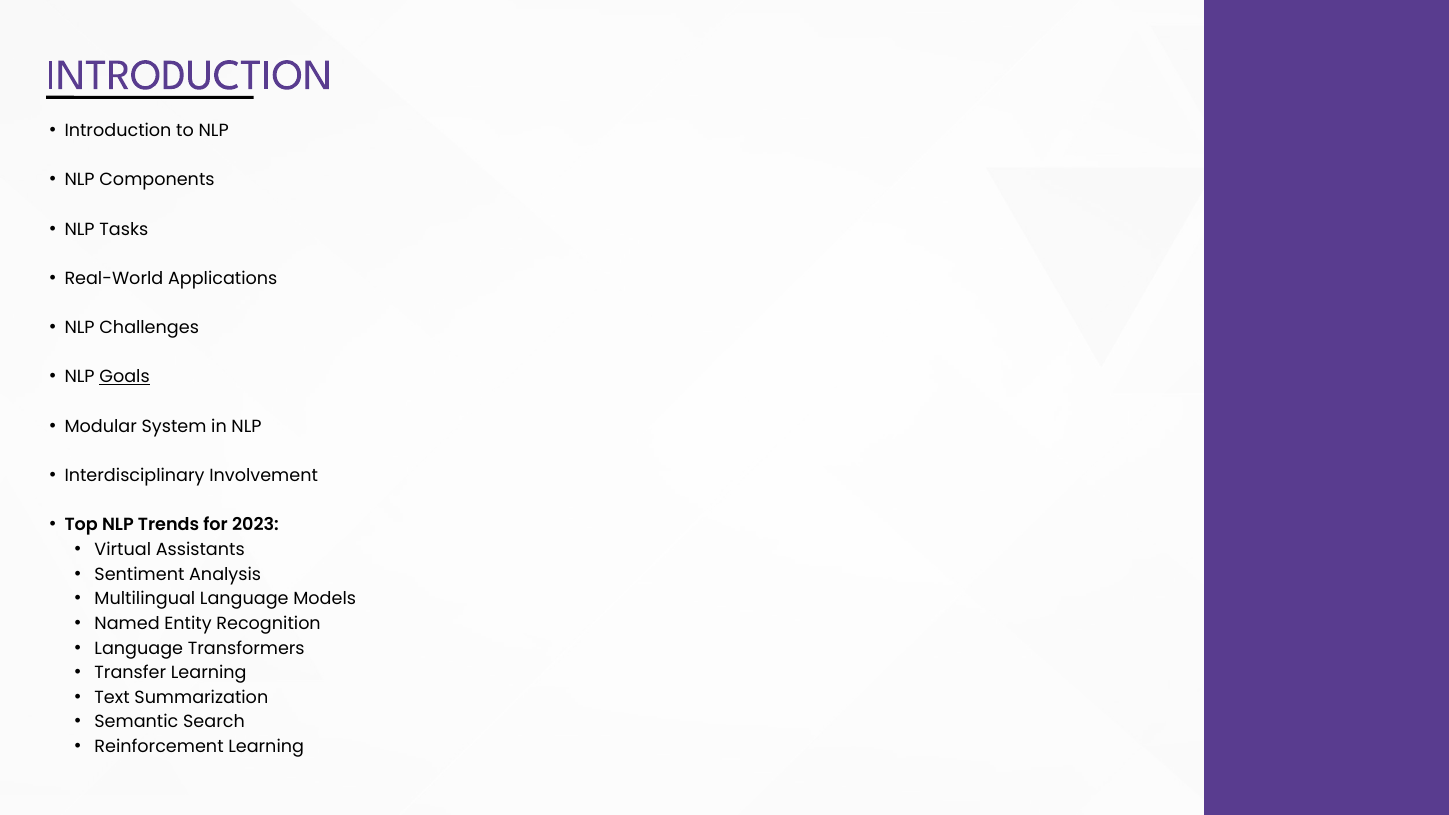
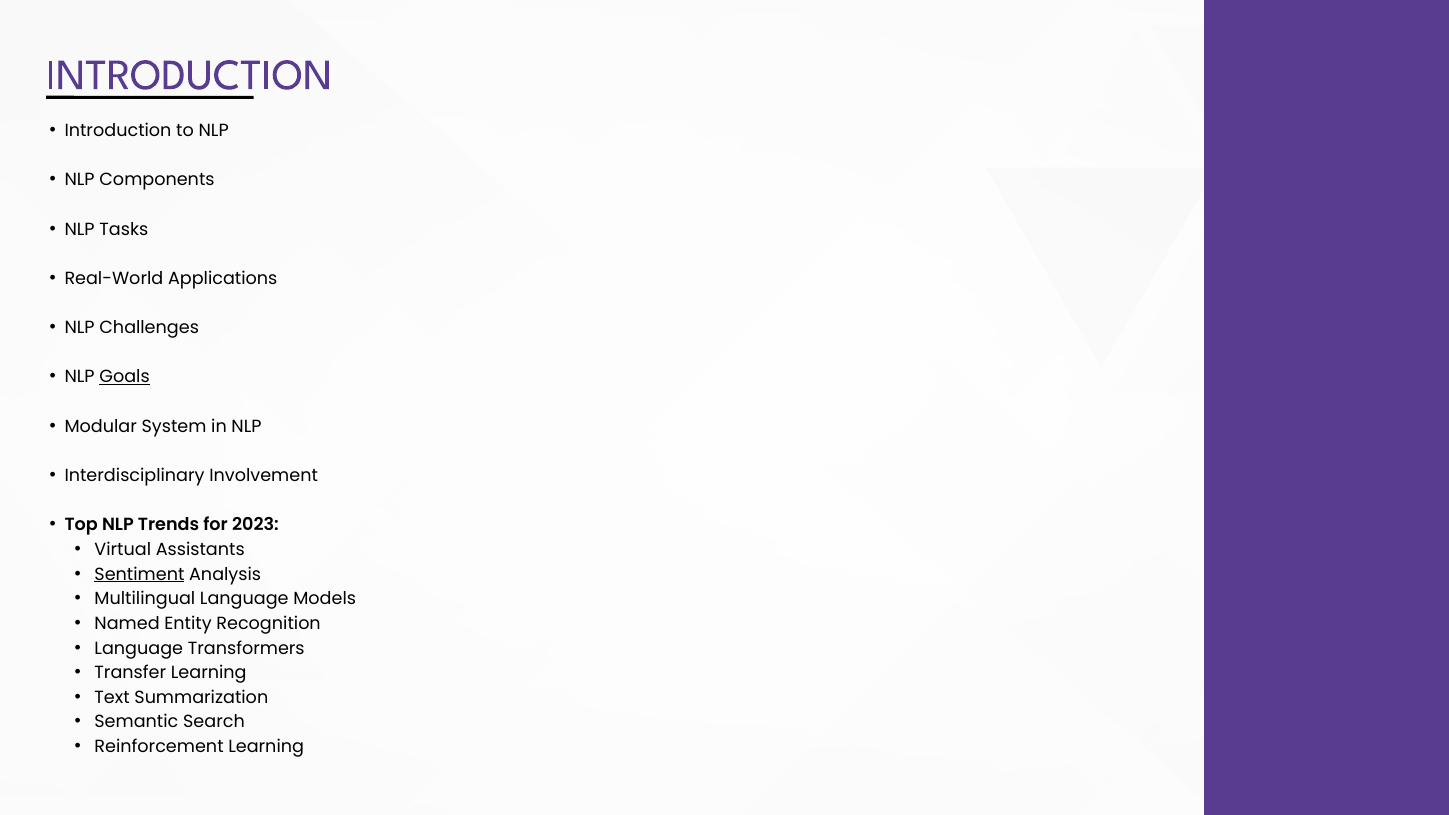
Sentiment underline: none -> present (139, 574)
